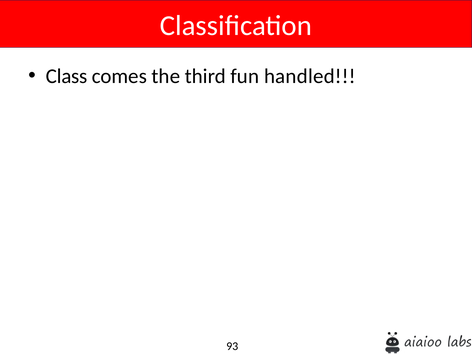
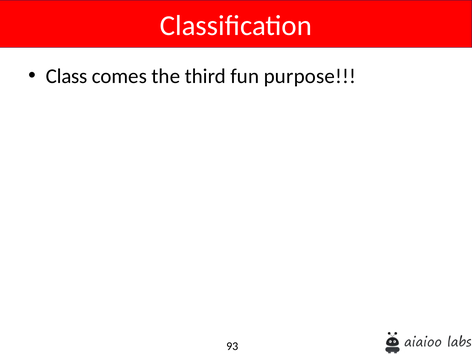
handled: handled -> purpose (310, 76)
